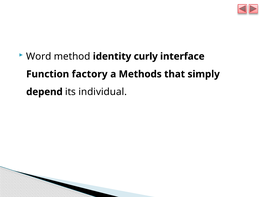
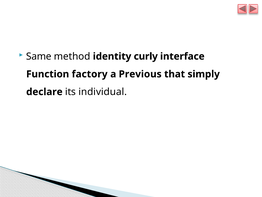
Word: Word -> Same (39, 56)
Methods: Methods -> Previous (140, 74)
depend: depend -> declare (44, 92)
